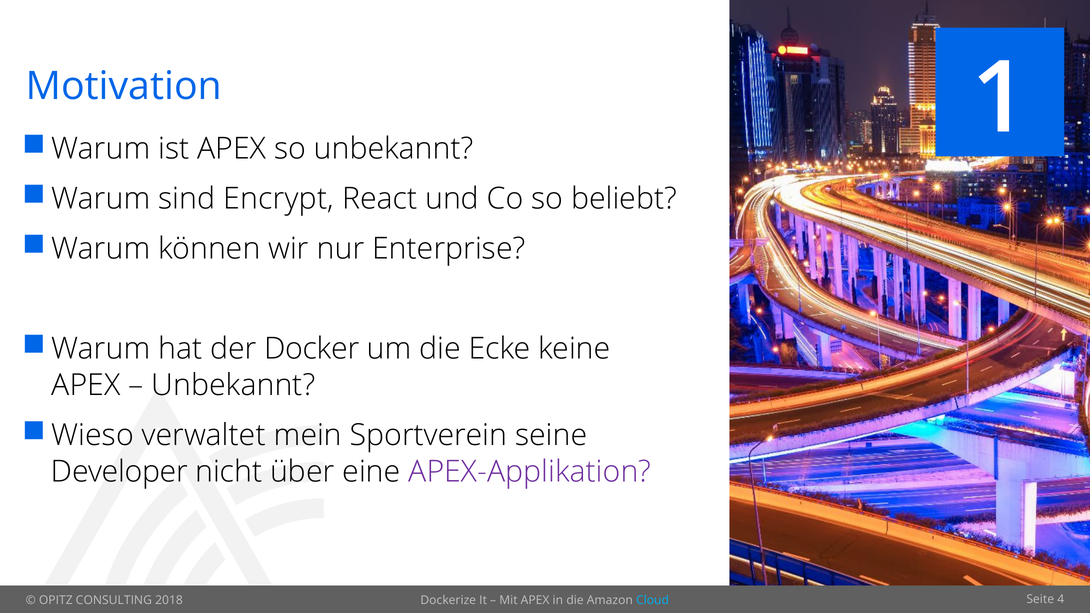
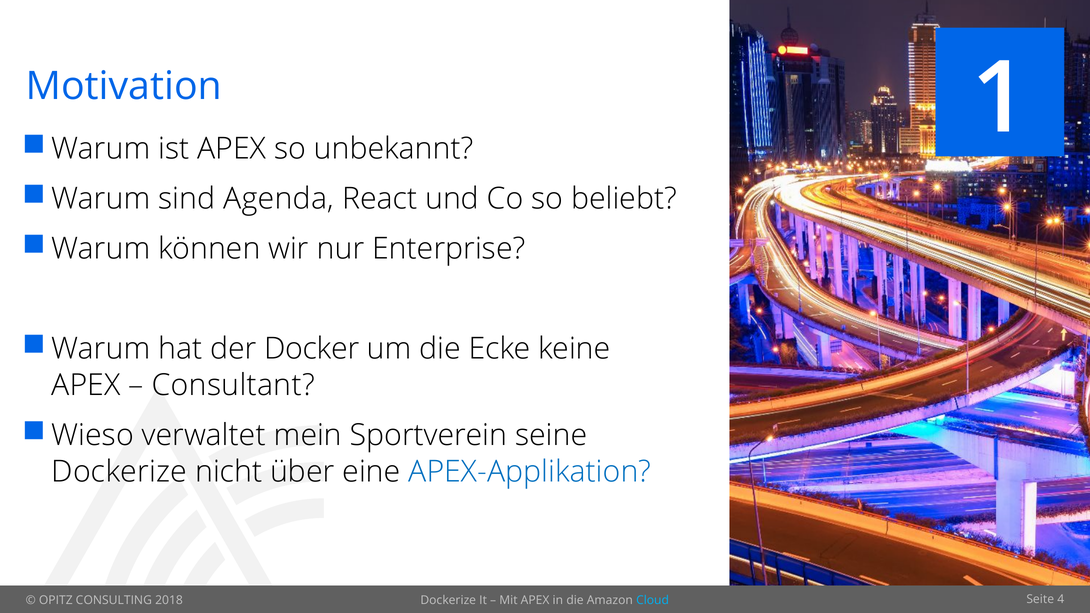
Encrypt: Encrypt -> Agenda (278, 199)
Unbekannt: Unbekannt -> Consultant (233, 385)
Developer: Developer -> Dockerize (119, 472)
APEX-Applikation colour: purple -> blue (530, 472)
